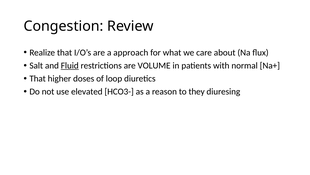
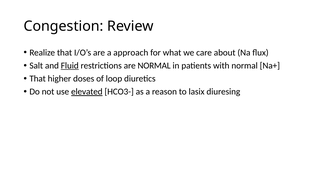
are VOLUME: VOLUME -> NORMAL (154, 65)
elevated underline: none -> present (87, 91)
they: they -> lasix (197, 91)
